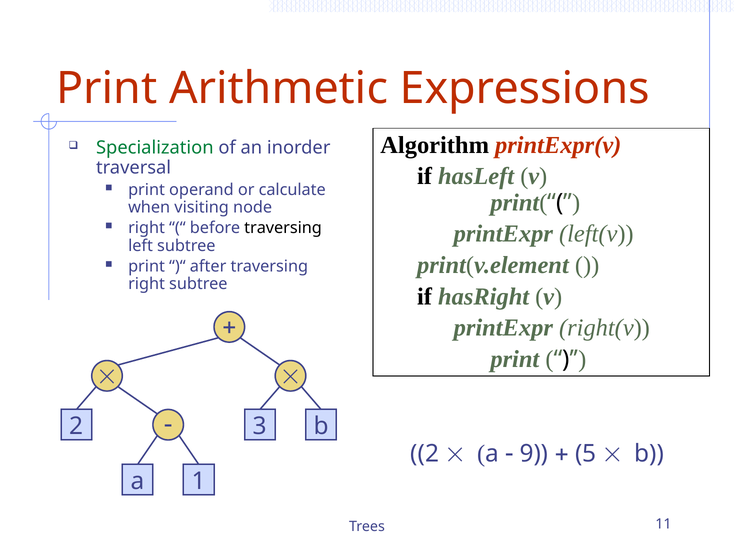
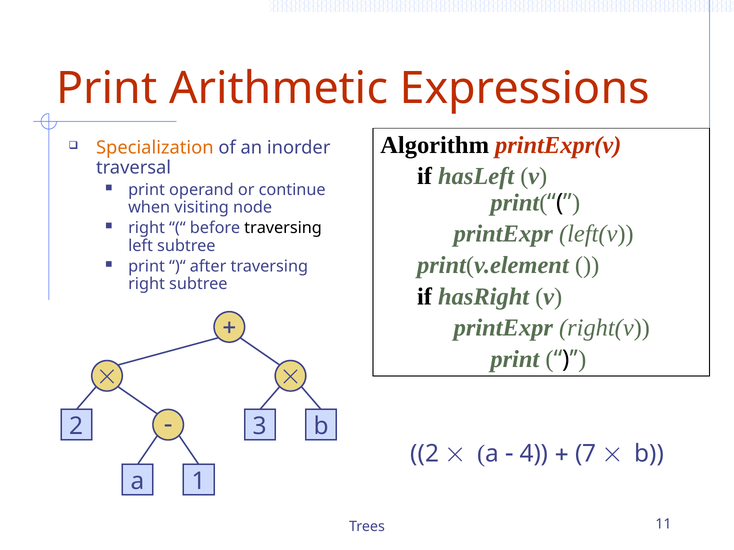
Specialization colour: green -> orange (155, 148)
calculate: calculate -> continue (292, 190)
9: 9 -> 4 (534, 454)
5: 5 -> 7 (586, 454)
